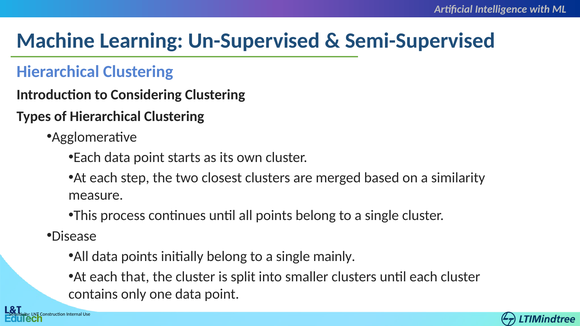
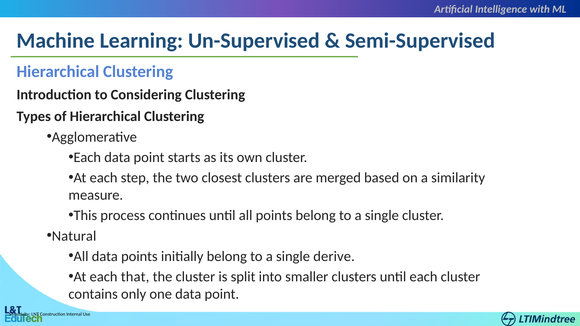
Disease: Disease -> Natural (74, 236)
mainly: mainly -> derive (334, 257)
